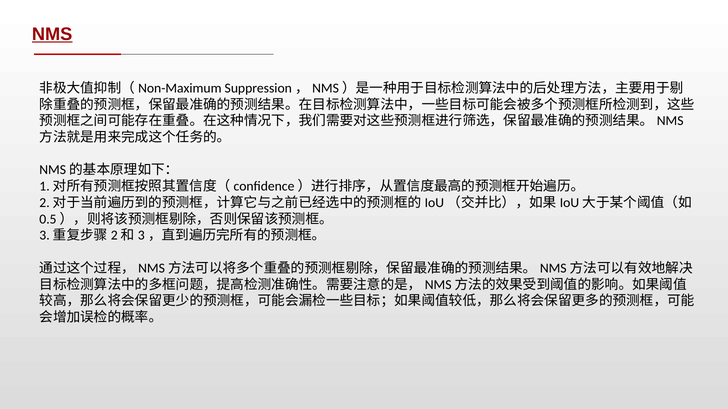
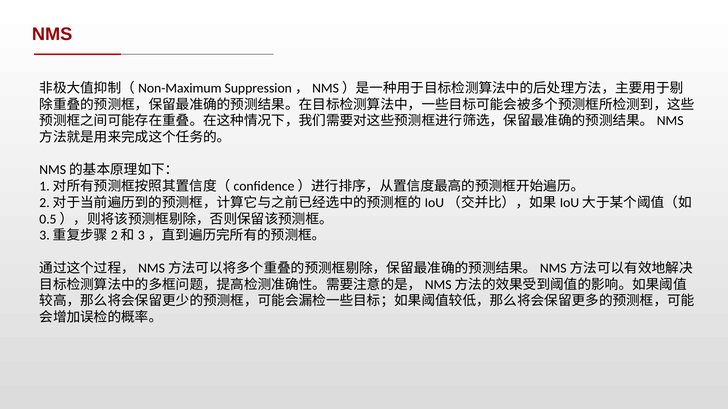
NMS underline: present -> none (52, 34)
